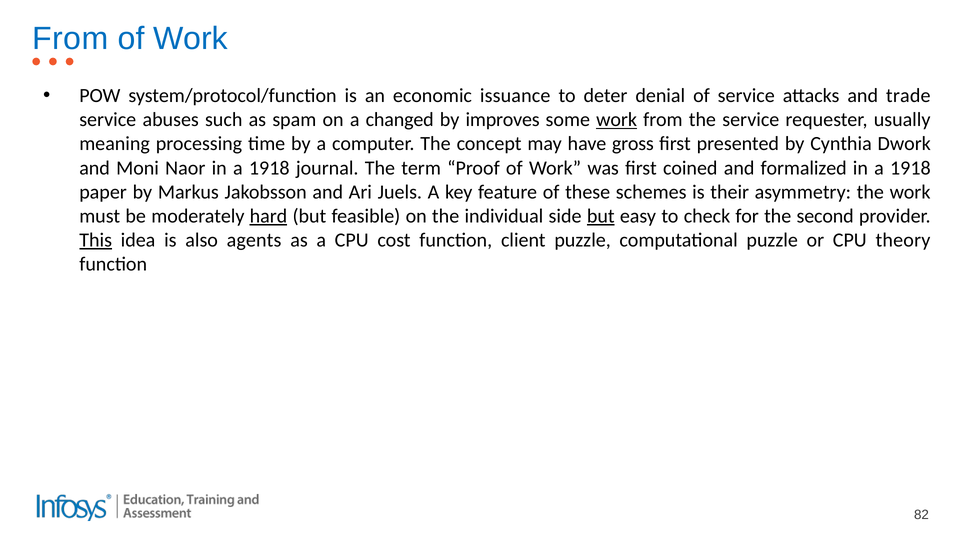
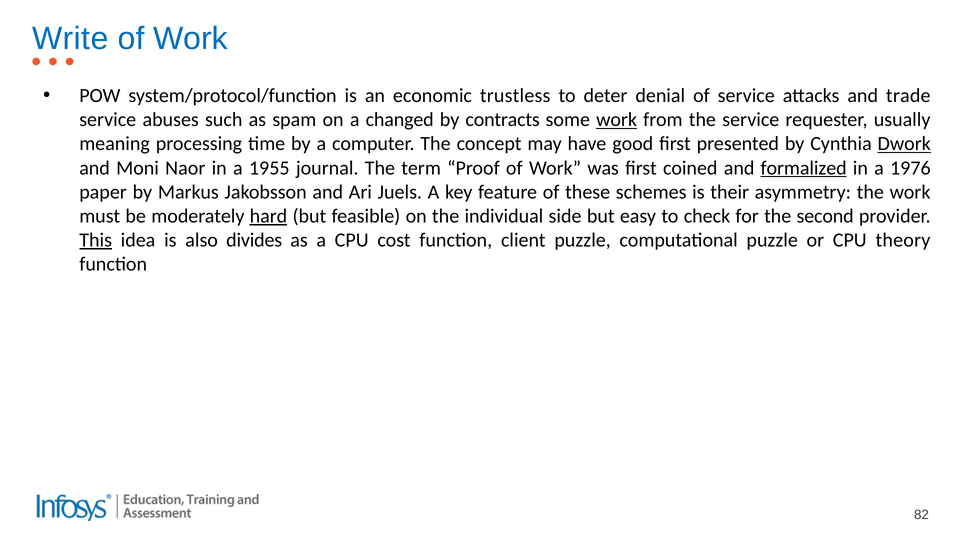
From: From -> Write (70, 39)
issuance: issuance -> trustless (515, 96)
improves: improves -> contracts (503, 120)
gross: gross -> good (633, 144)
Dwork underline: none -> present (904, 144)
Naor in a 1918: 1918 -> 1955 (269, 168)
formalized underline: none -> present (804, 168)
1918: 1918 -> 1976 (910, 168)
but underline: present -> none (601, 216)
agents: agents -> divides (254, 240)
